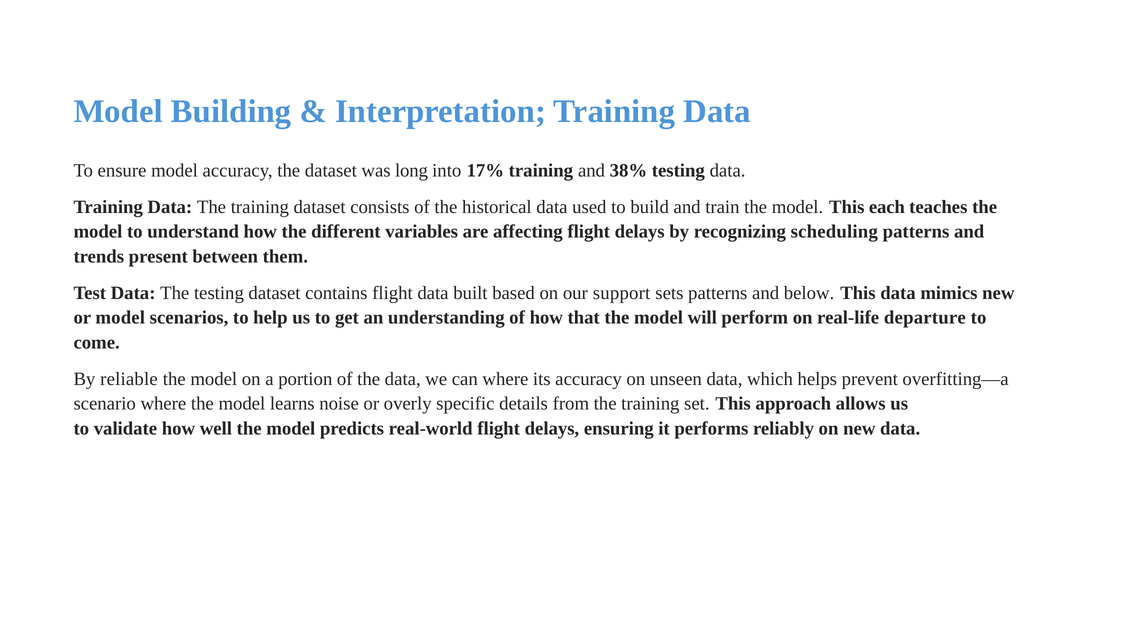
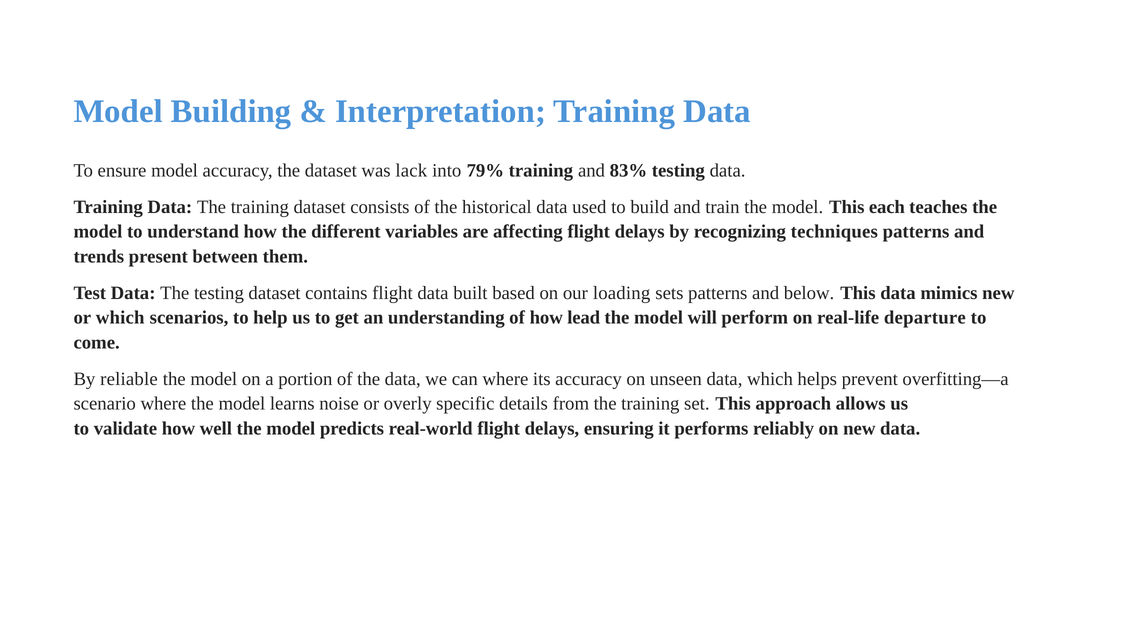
long: long -> lack (411, 170)
17%: 17% -> 79% (485, 170)
38%: 38% -> 83% (629, 170)
scheduling: scheduling -> techniques (834, 231)
support: support -> loading (622, 293)
or model: model -> which (120, 317)
that: that -> lead (584, 317)
